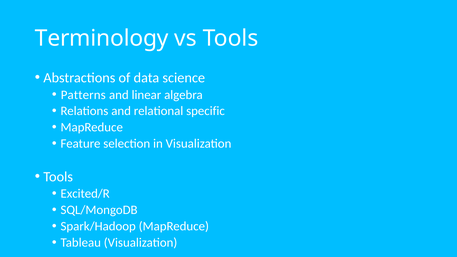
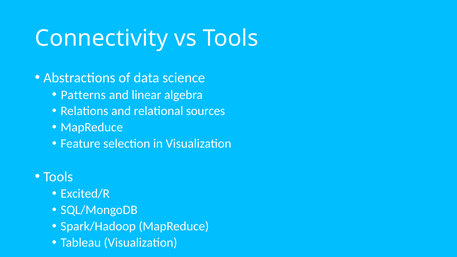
Terminology: Terminology -> Connectivity (102, 38)
specific: specific -> sources (206, 111)
